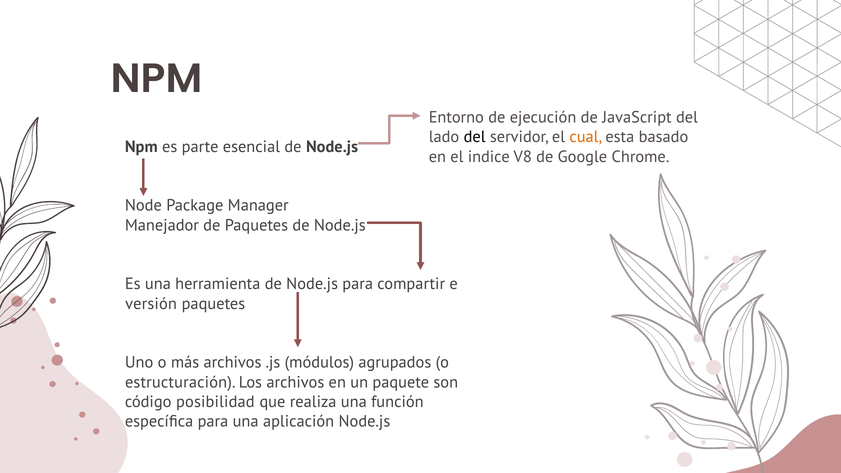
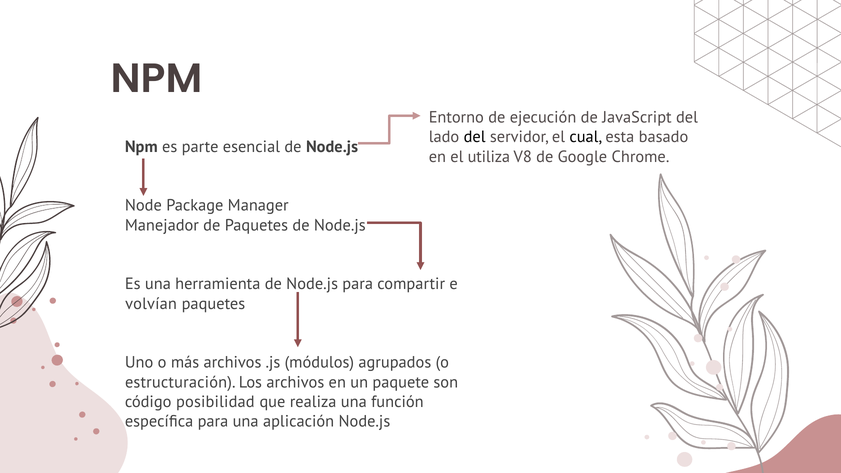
cual colour: orange -> black (586, 137)
indice: indice -> utiliza (489, 157)
versión: versión -> volvían (151, 304)
